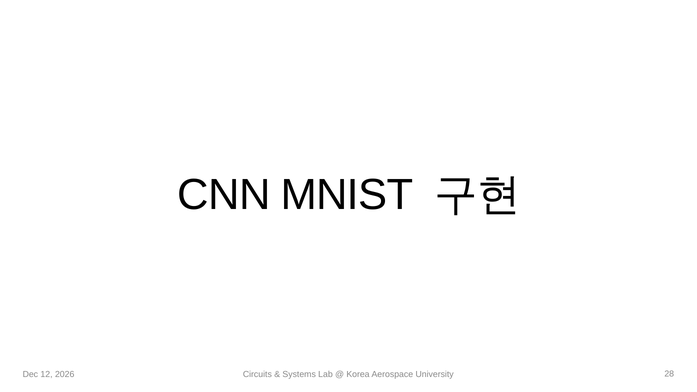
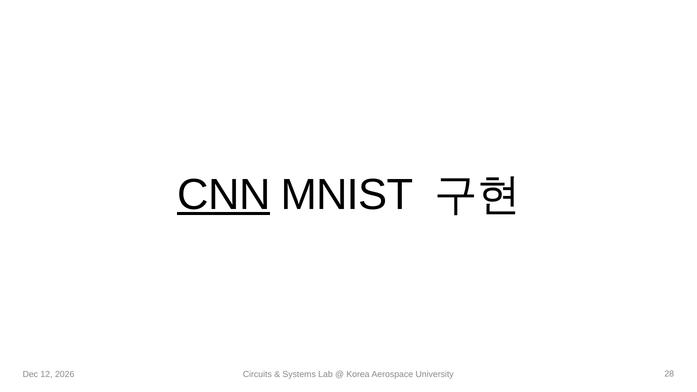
CNN underline: none -> present (224, 195)
